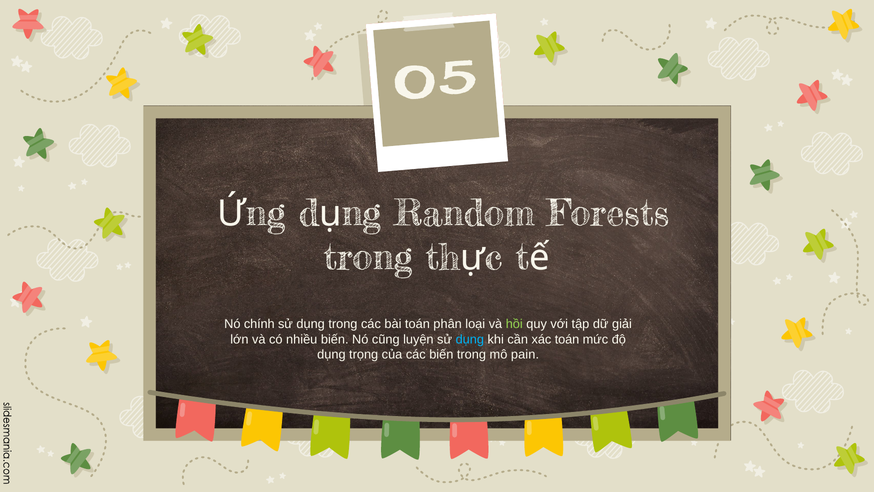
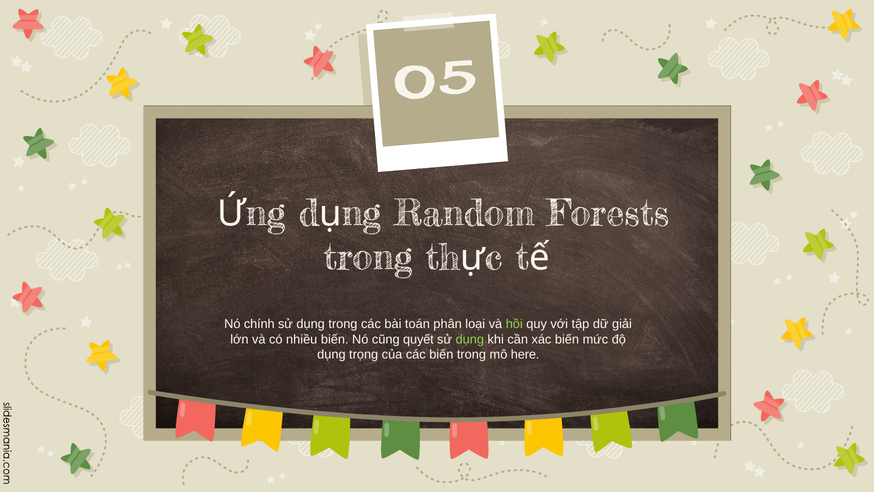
luyện: luyện -> quyết (418, 339)
dụng colour: light blue -> light green (470, 339)
xác toán: toán -> biến (567, 339)
pain: pain -> here (525, 354)
